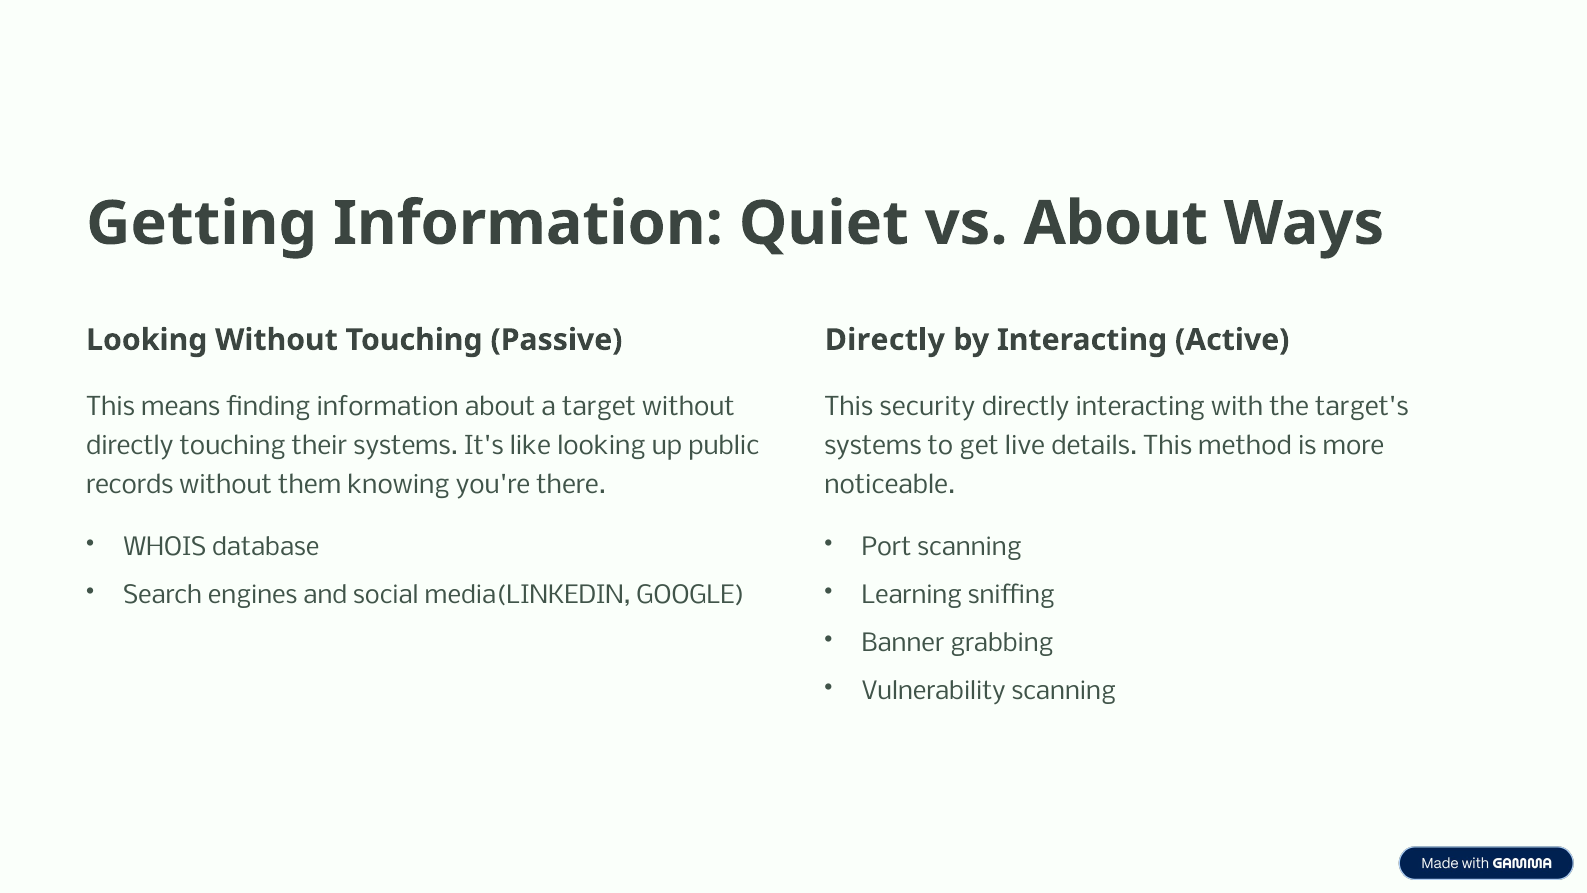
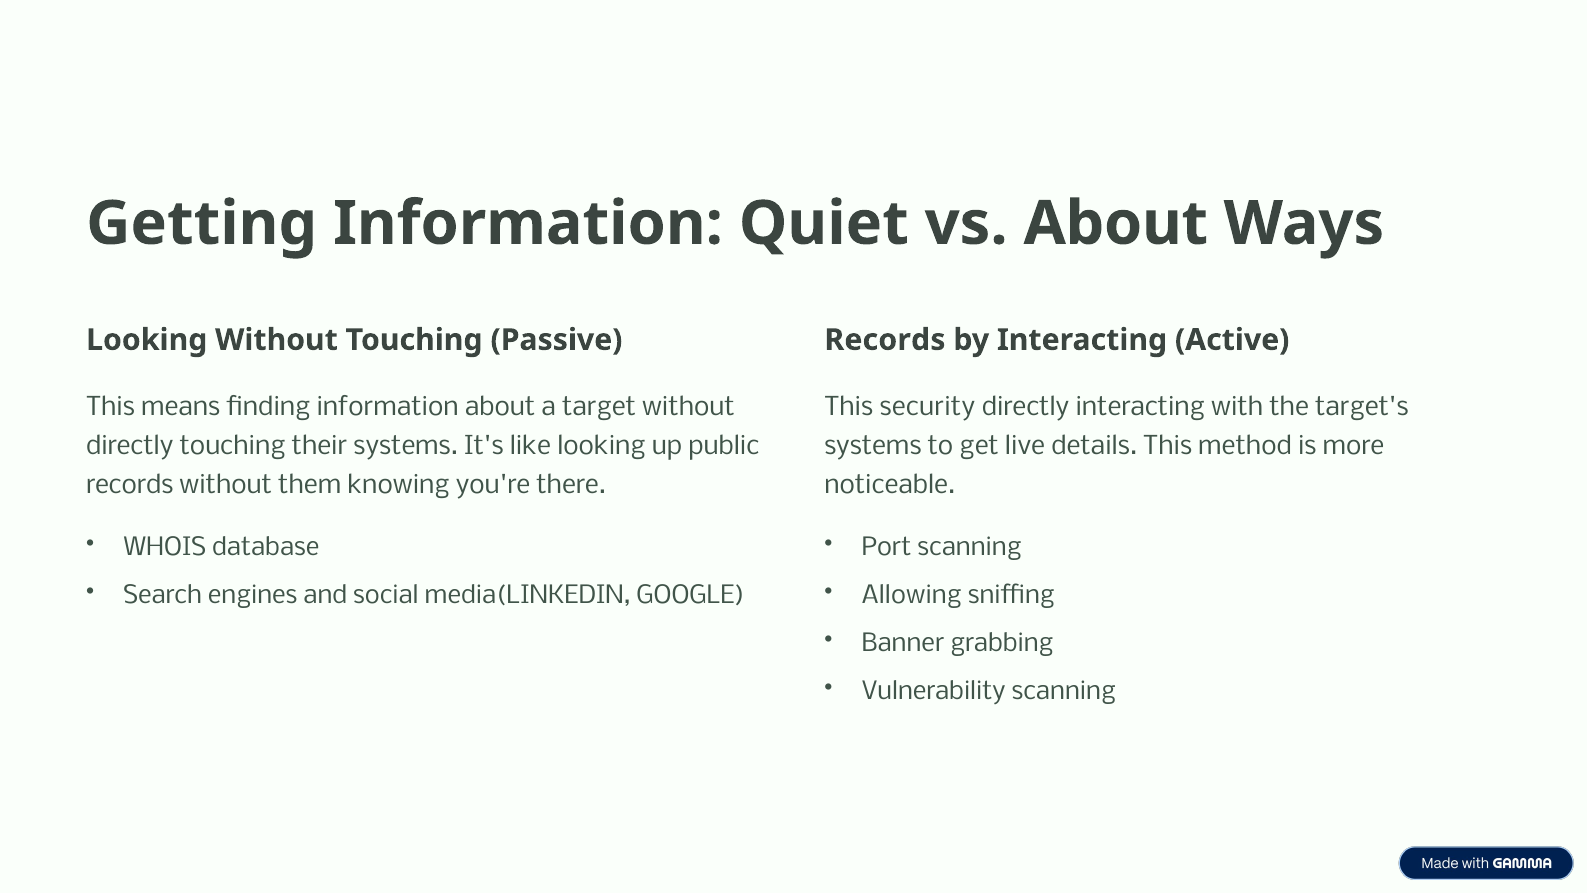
Directly: Directly -> Records (885, 340)
Learning: Learning -> Allowing (912, 596)
